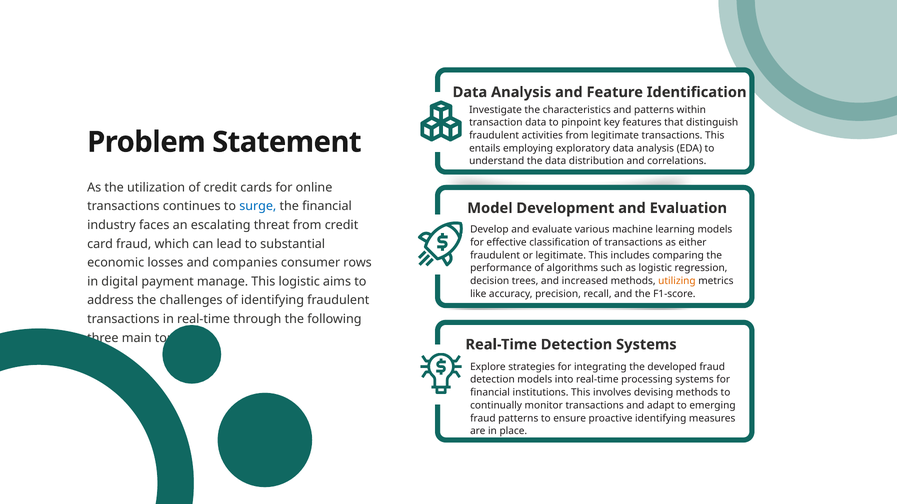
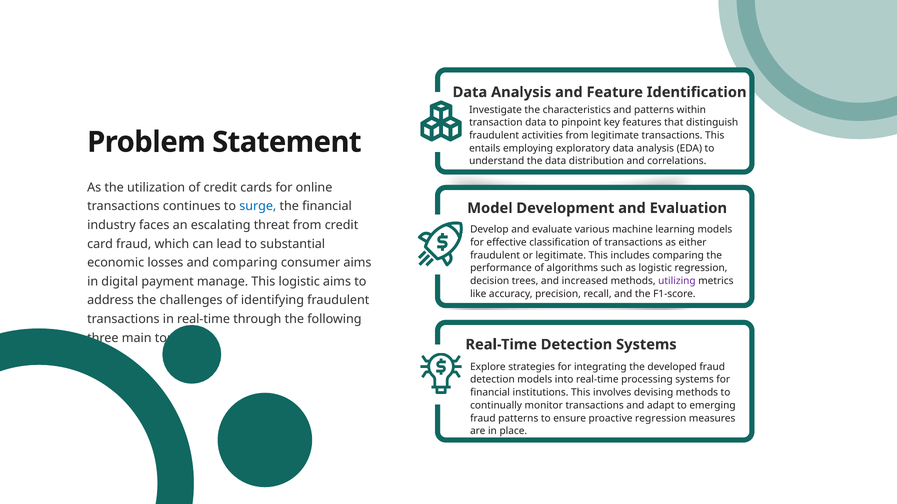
and companies: companies -> comparing (245, 263)
consumer rows: rows -> aims (357, 263)
utilizing colour: orange -> purple (677, 281)
proactive identifying: identifying -> regression (661, 419)
